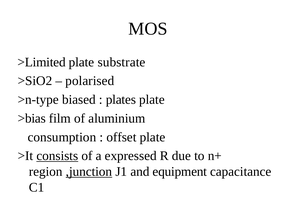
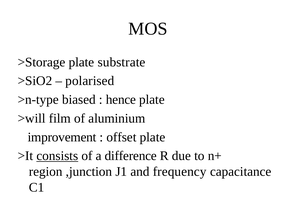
>Limited: >Limited -> >Storage (42, 62)
plates: plates -> hence (121, 100)
>bias: >bias -> >will (32, 118)
consumption: consumption -> improvement (62, 137)
expressed: expressed -> difference (131, 156)
,junction underline: present -> none (89, 172)
equipment: equipment -> frequency (180, 172)
